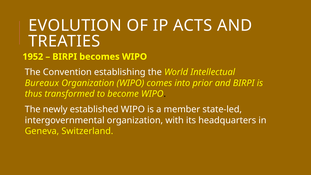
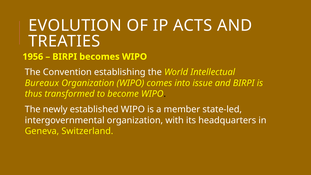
1952: 1952 -> 1956 (33, 57)
prior: prior -> issue (203, 83)
